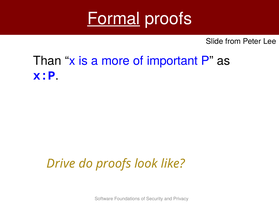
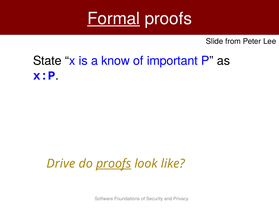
Than: Than -> State (47, 61)
more: more -> know (116, 61)
proofs underline: none -> present (114, 164)
